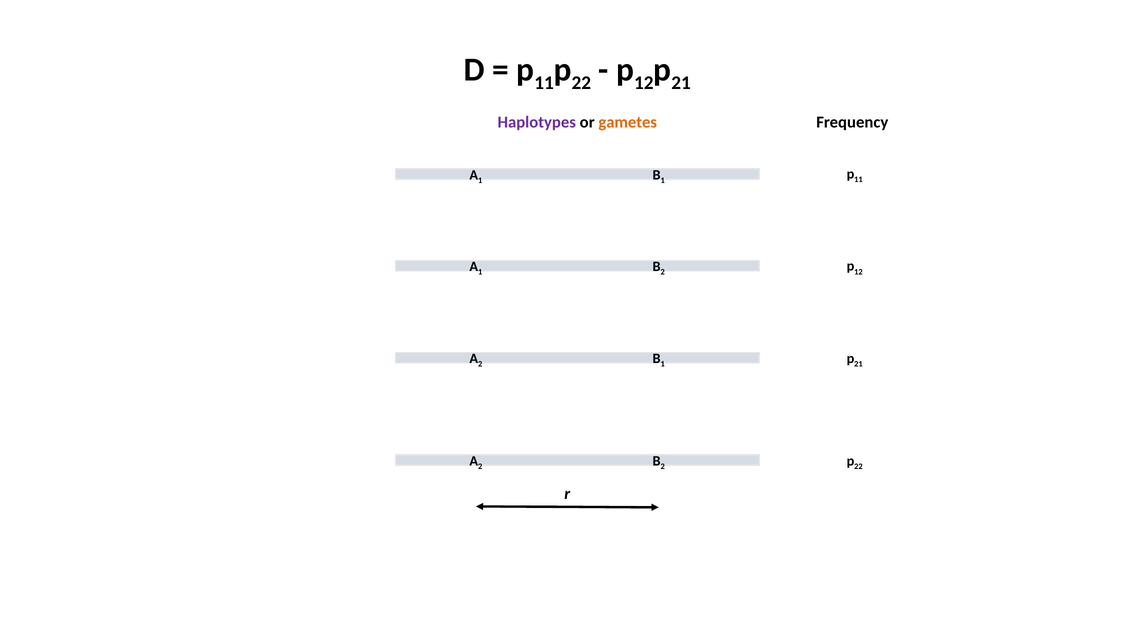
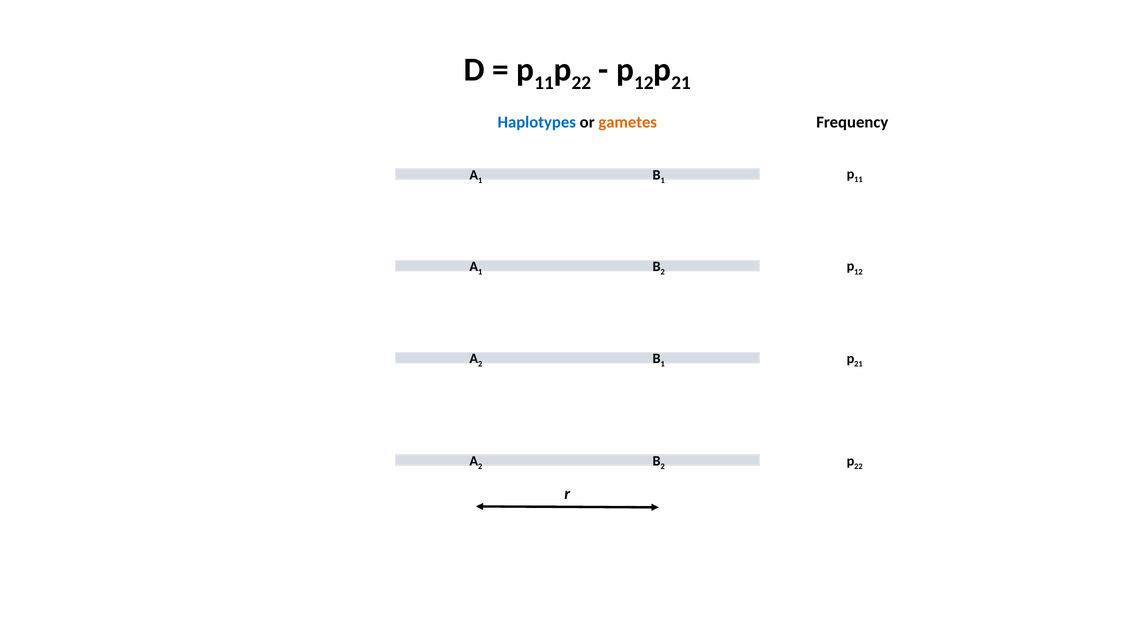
Haplotypes colour: purple -> blue (537, 122)
